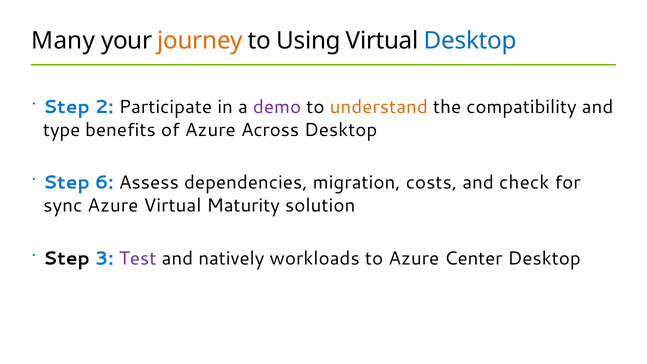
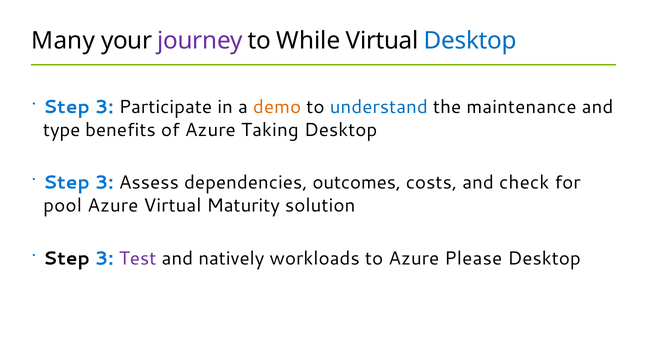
journey colour: orange -> purple (200, 41)
Using: Using -> While (308, 41)
2: 2 -> 3 (104, 107)
demo colour: purple -> orange (277, 107)
understand colour: orange -> blue (379, 107)
compatibility: compatibility -> maintenance (521, 107)
Across: Across -> Taking (270, 130)
6: 6 -> 3 (104, 183)
migration: migration -> outcomes (357, 183)
sync: sync -> pool (63, 205)
Center: Center -> Please (473, 258)
